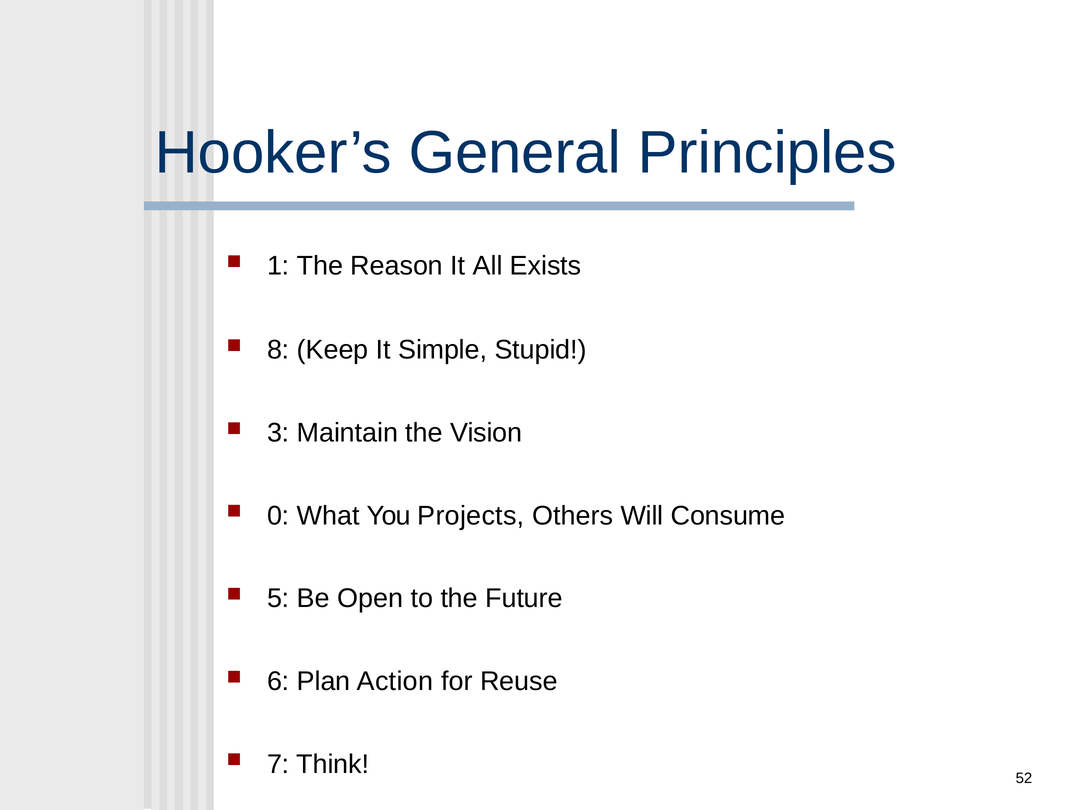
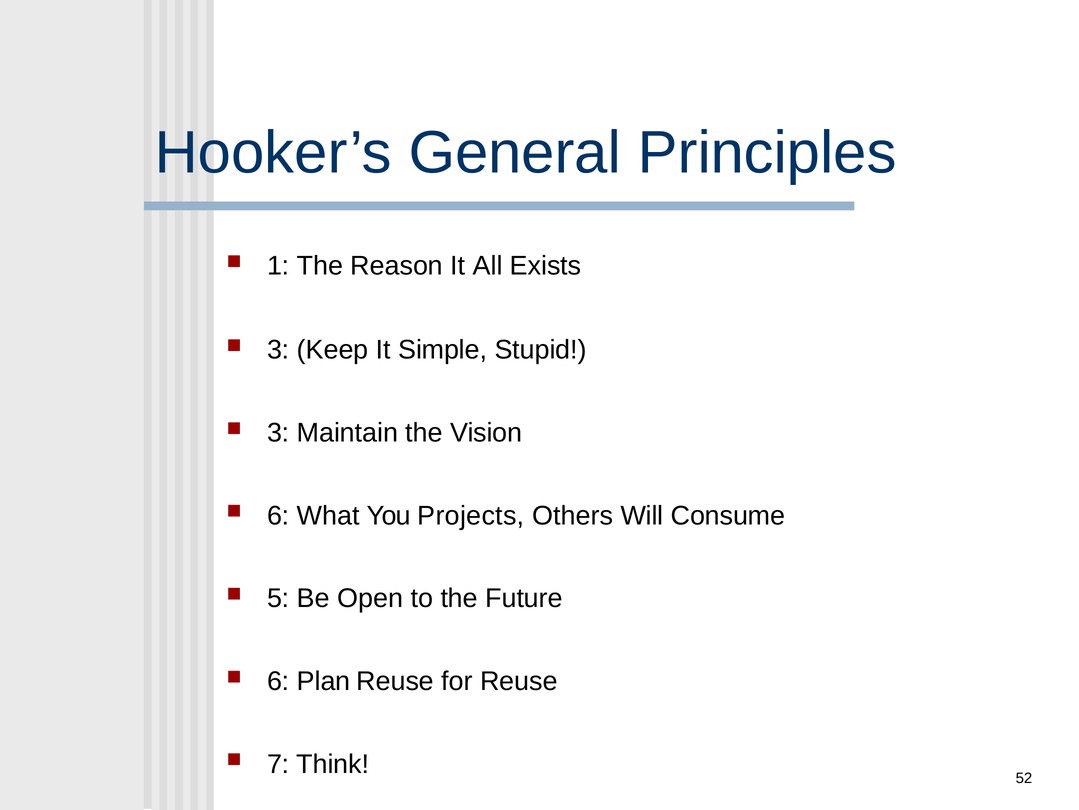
8: 8 -> 3 (278, 350)
0: 0 -> 6 (278, 515)
Plan Action: Action -> Reuse (395, 681)
